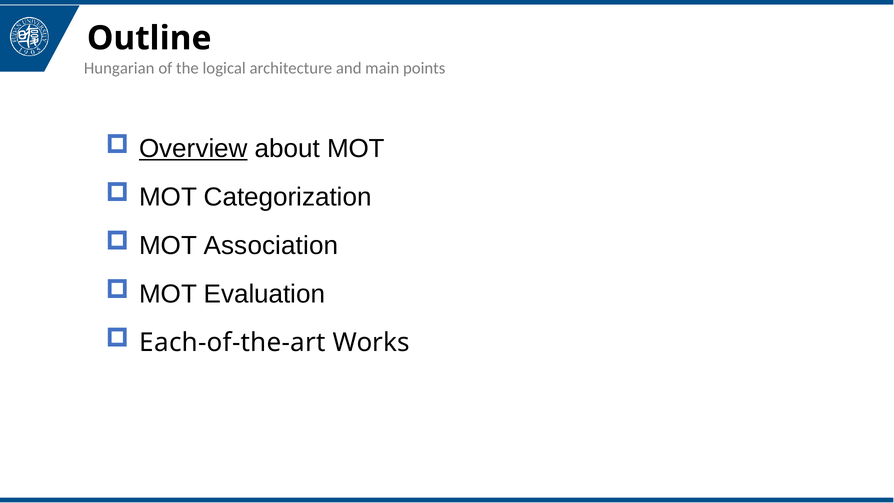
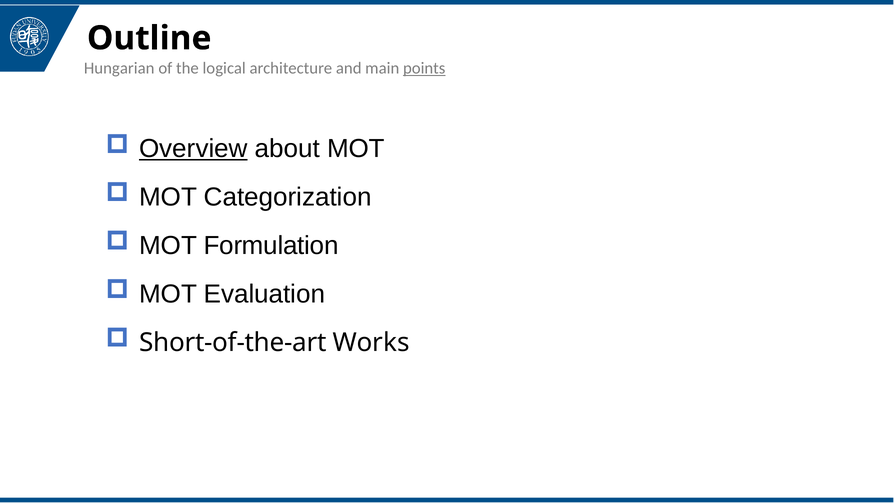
points underline: none -> present (424, 68)
Association: Association -> Formulation (271, 245)
Each-of-the-art: Each-of-the-art -> Short-of-the-art (233, 342)
